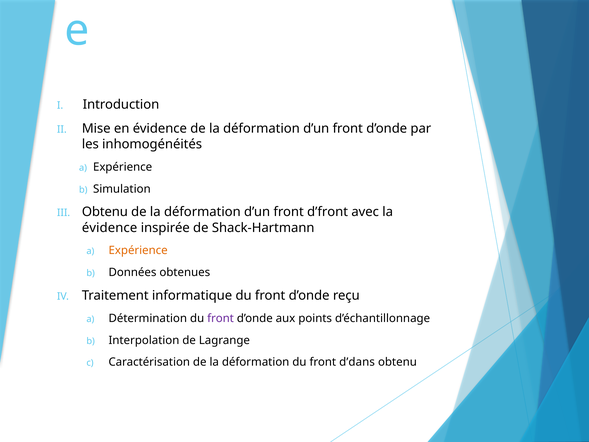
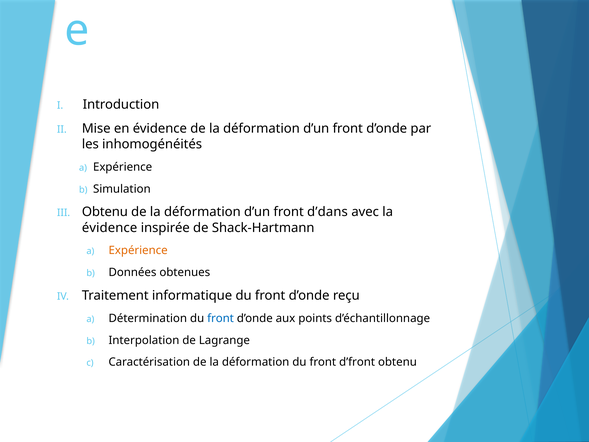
d’front: d’front -> d’dans (327, 212)
front colour: purple -> blue (221, 318)
d’dans: d’dans -> d’front (357, 362)
